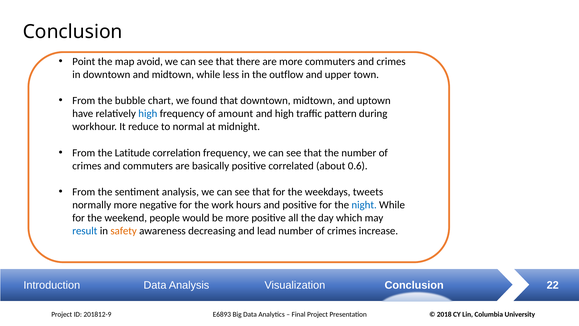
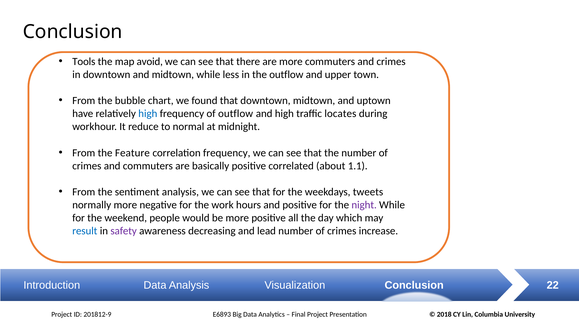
Point: Point -> Tools (84, 61)
of amount: amount -> outflow (236, 114)
pattern: pattern -> locates (340, 114)
Latitude: Latitude -> Feature (132, 153)
0.6: 0.6 -> 1.1 (358, 166)
night colour: blue -> purple (364, 205)
safety colour: orange -> purple (124, 231)
